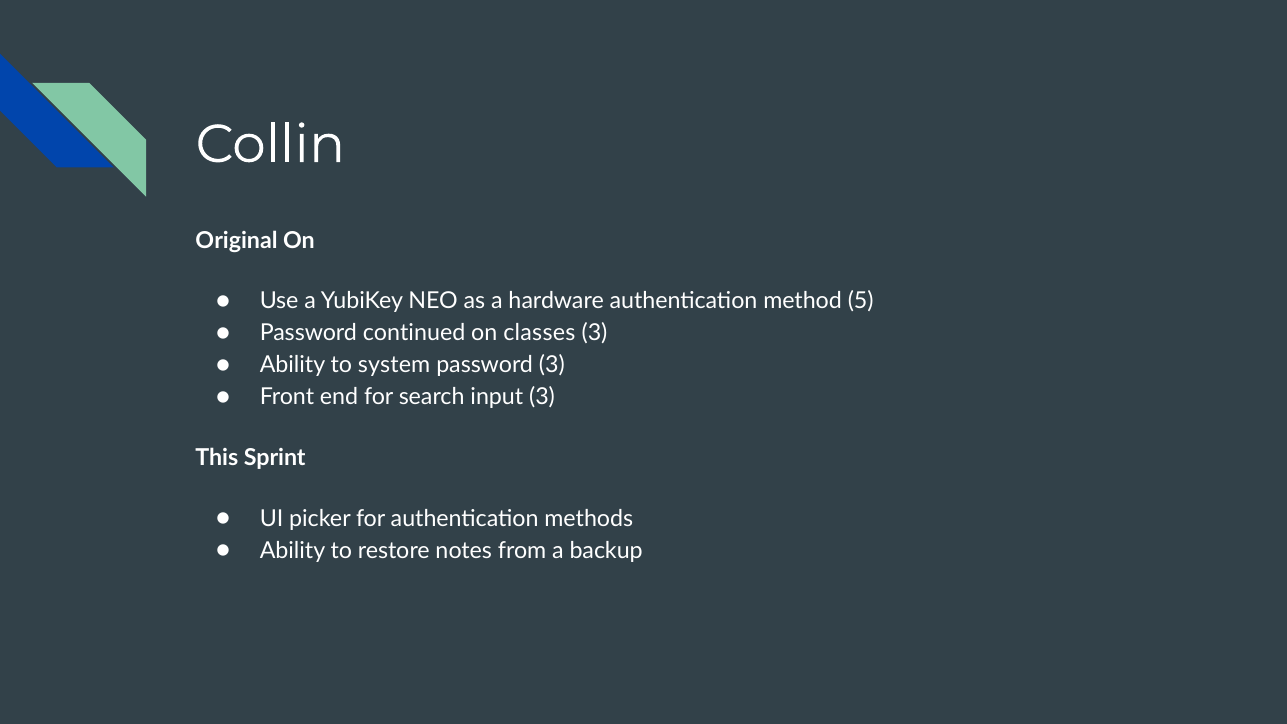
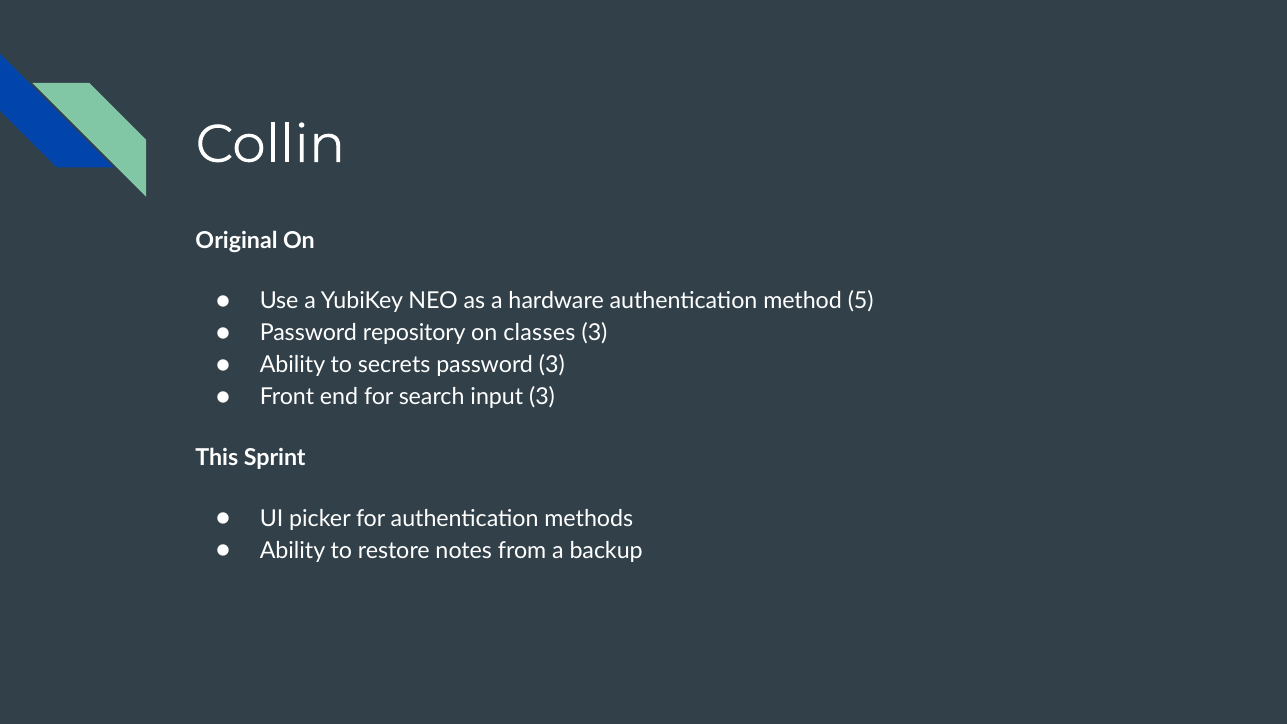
continued: continued -> repository (414, 333)
system: system -> secrets (394, 365)
